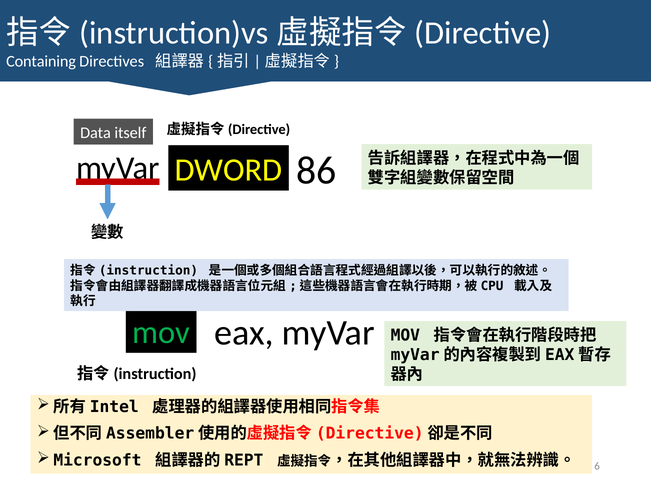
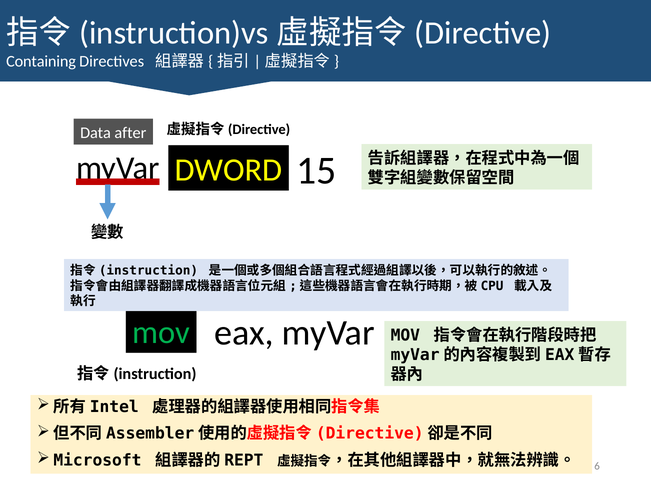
itself: itself -> after (130, 133)
86: 86 -> 15 (316, 171)
